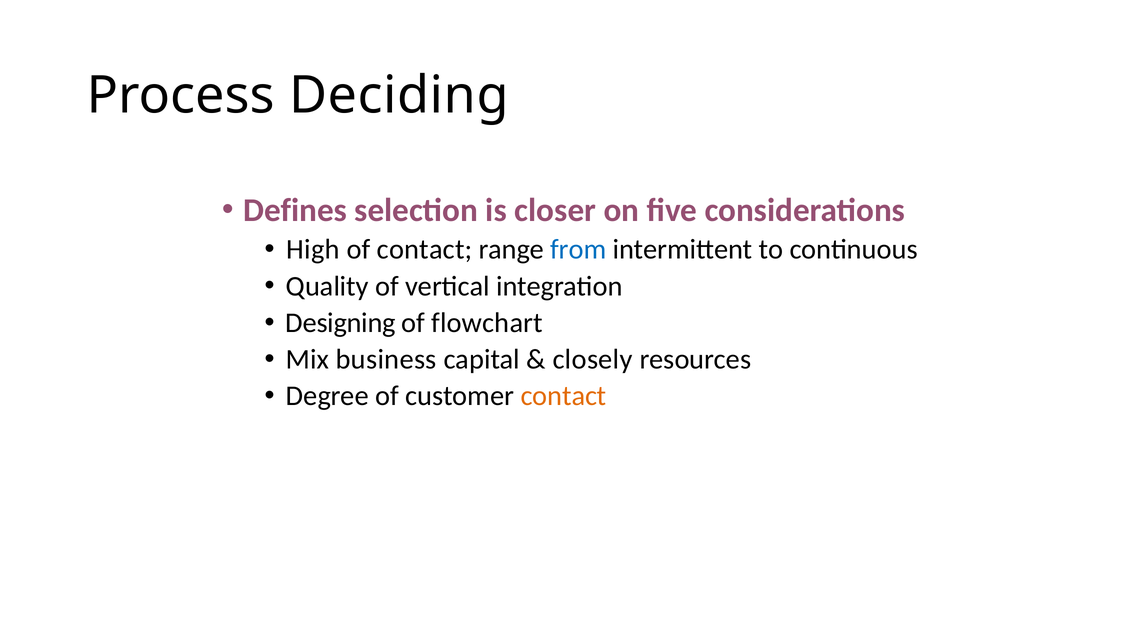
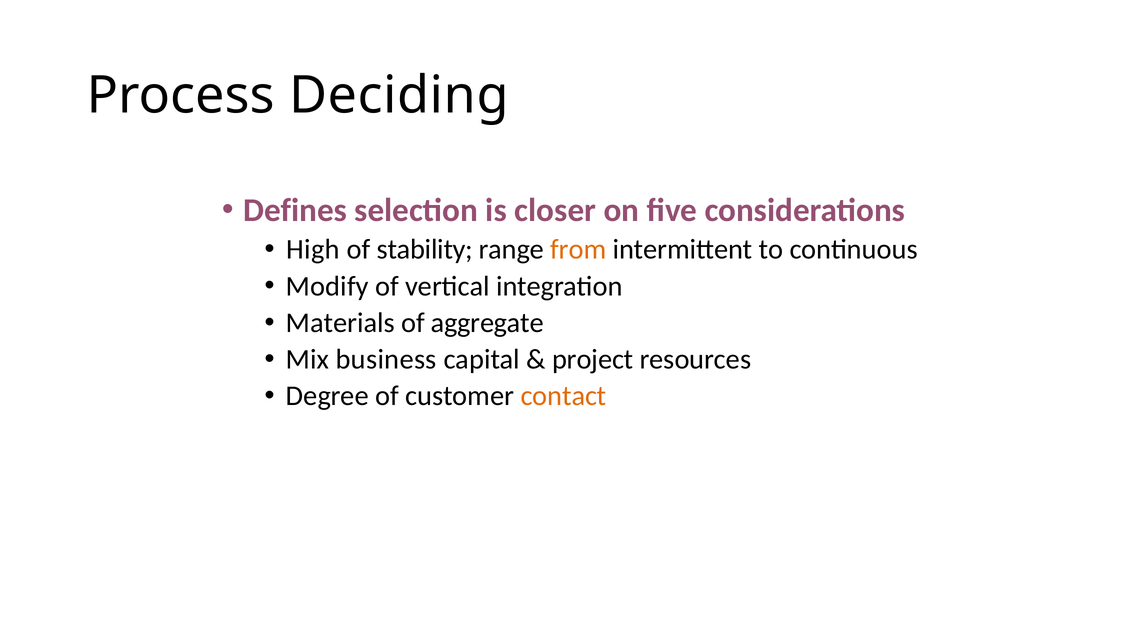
of contact: contact -> stability (425, 250)
from colour: blue -> orange (578, 250)
Quality: Quality -> Modify (327, 286)
Designing: Designing -> Materials (340, 323)
flowchart: flowchart -> aggregate (487, 323)
closely: closely -> project (593, 359)
